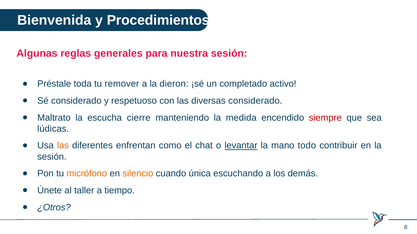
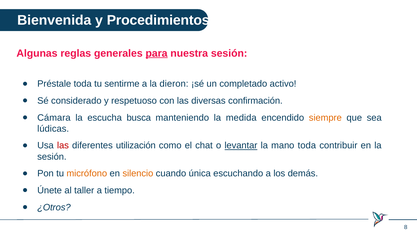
para underline: none -> present (157, 53)
remover: remover -> sentirme (122, 84)
diversas considerado: considerado -> confirmación (255, 101)
Maltrato: Maltrato -> Cámara (54, 118)
cierre: cierre -> busca (139, 118)
siempre colour: red -> orange (325, 118)
las colour: orange -> red (63, 146)
enfrentan: enfrentan -> utilización (136, 146)
mano todo: todo -> toda (307, 146)
